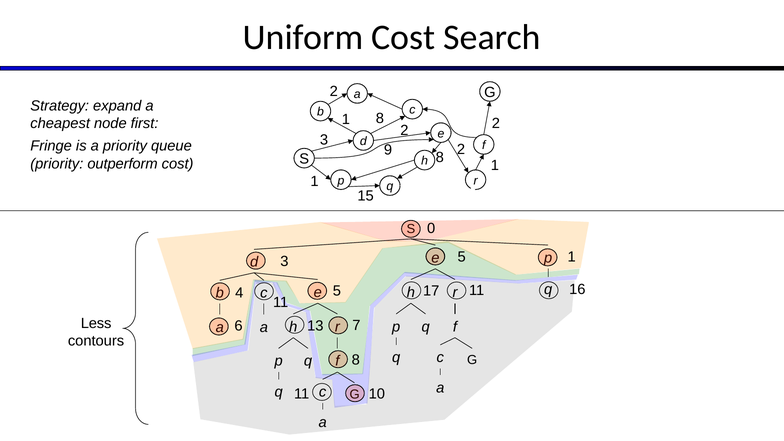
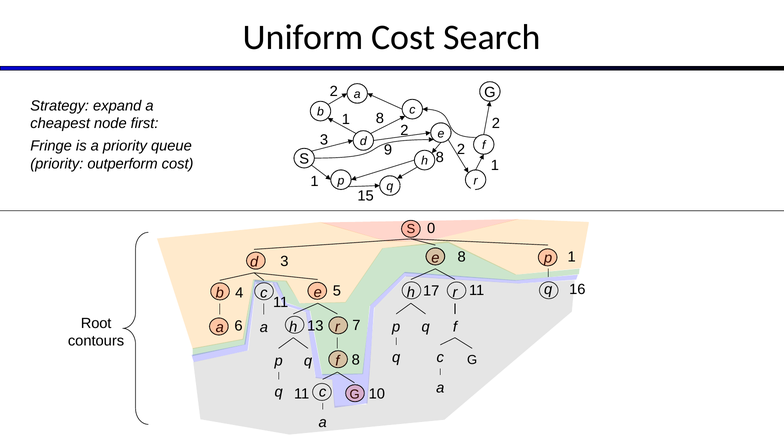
3 5: 5 -> 8 (462, 257)
Less: Less -> Root (96, 323)
